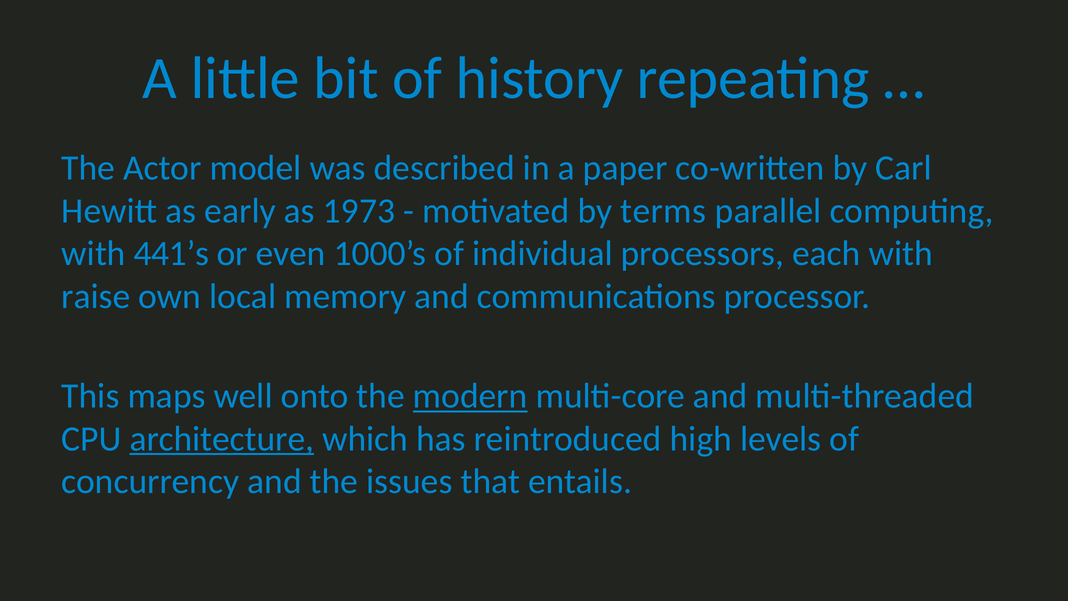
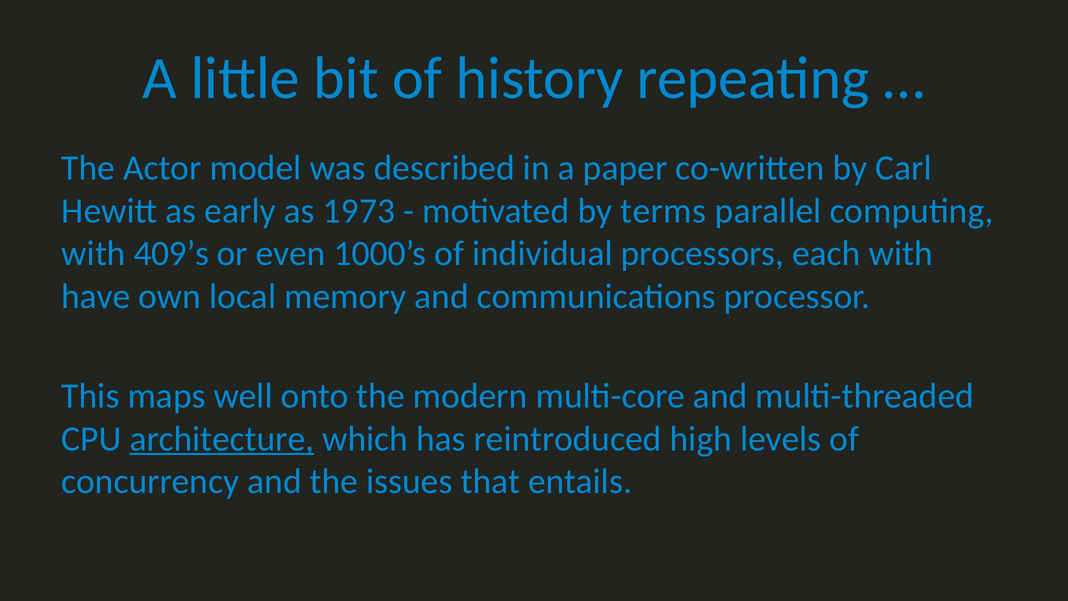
441’s: 441’s -> 409’s (171, 253)
raise: raise -> have (96, 296)
modern underline: present -> none (470, 396)
